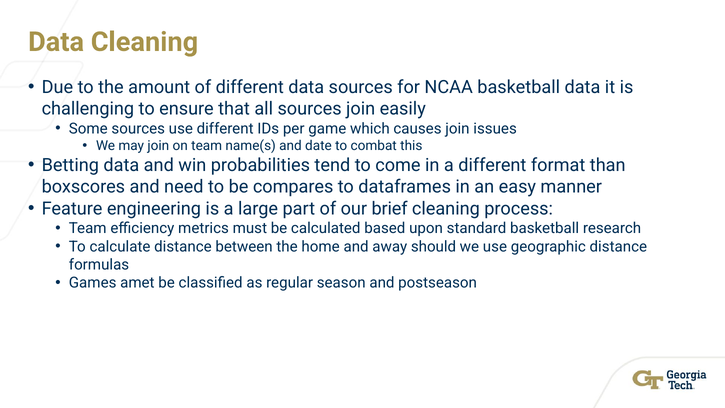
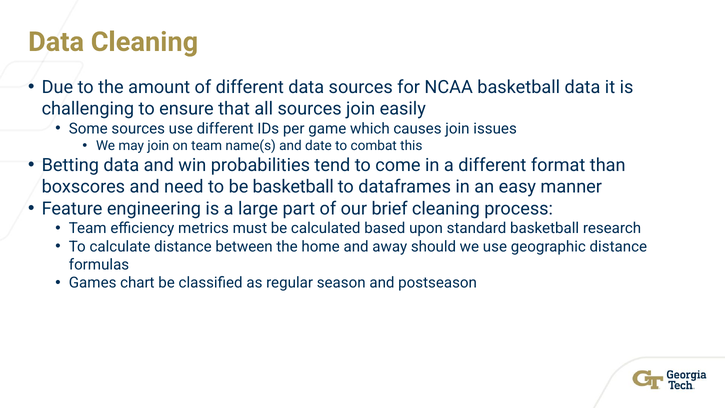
be compares: compares -> basketball (293, 187)
amet: amet -> chart (137, 283)
